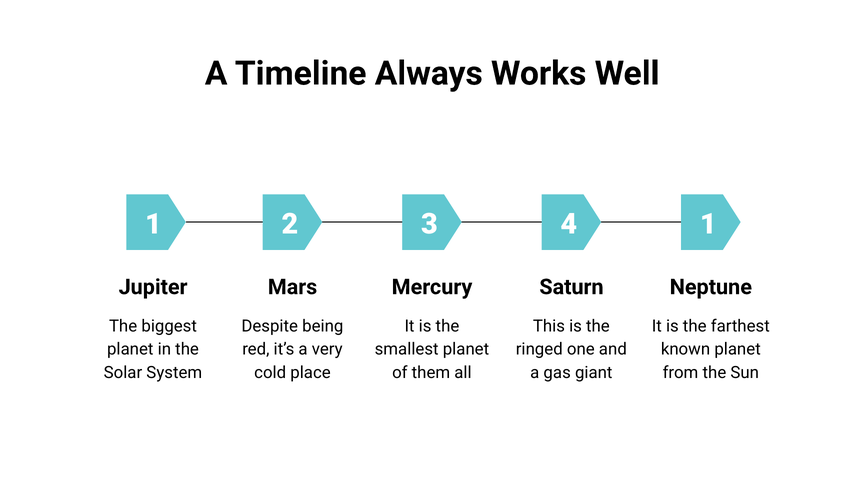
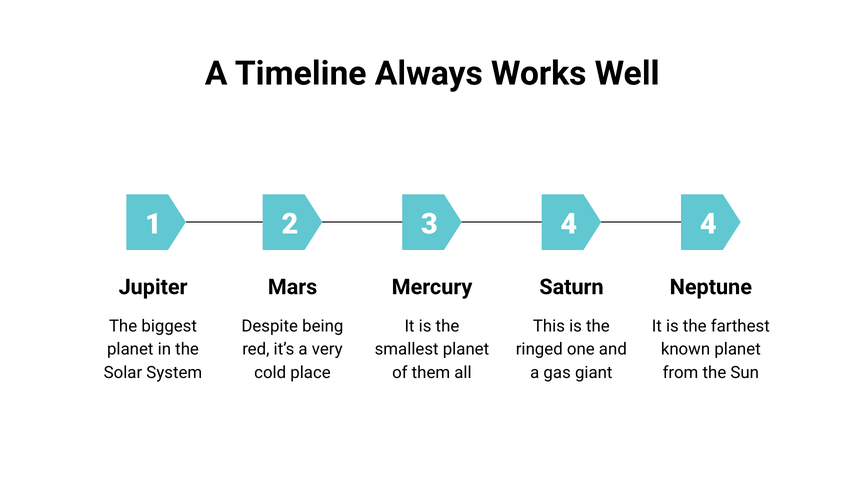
4 1: 1 -> 4 (708, 224)
